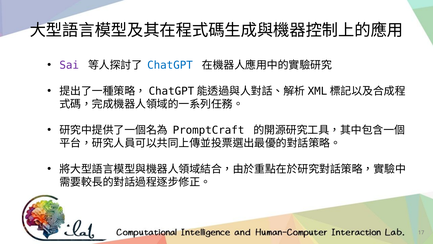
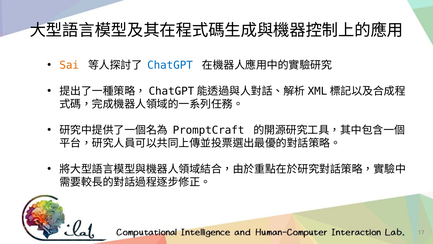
Sai colour: purple -> orange (69, 65)
